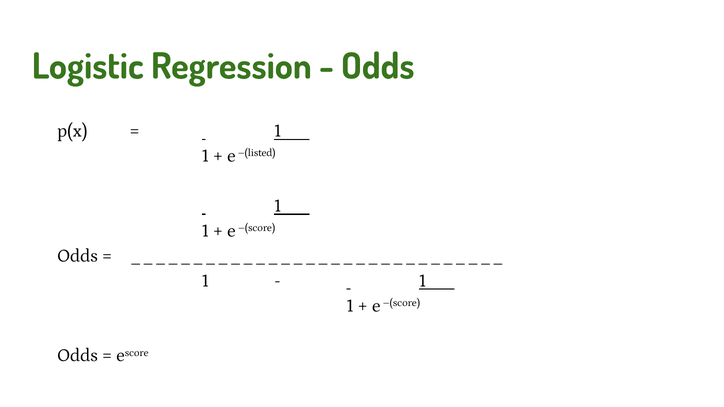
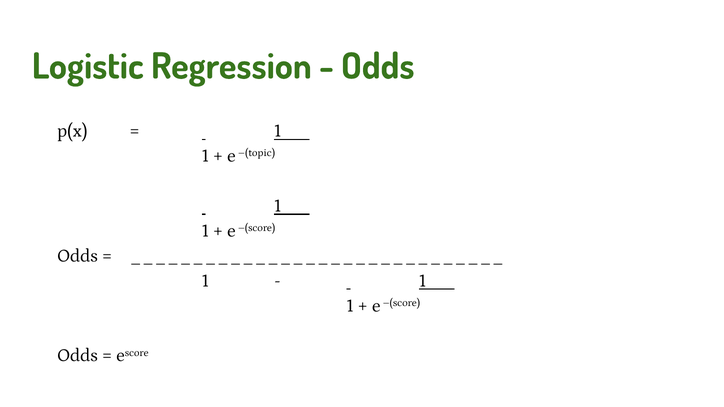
–(listed: –(listed -> –(topic (257, 153)
